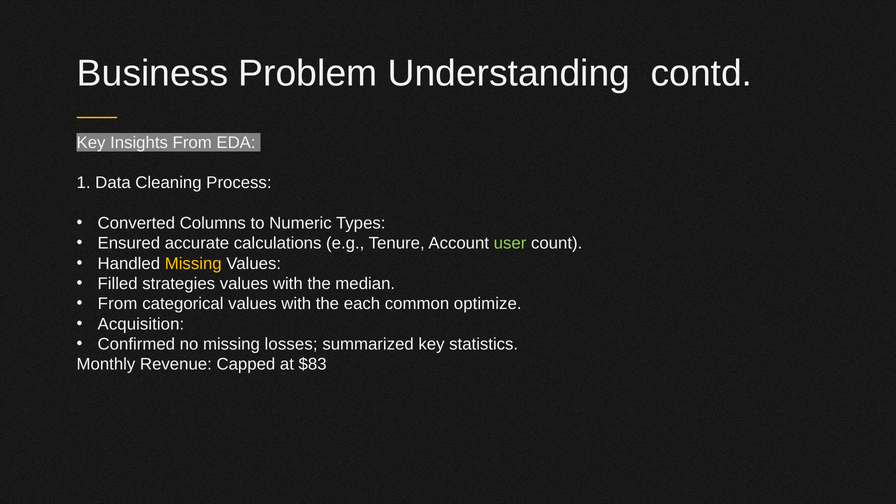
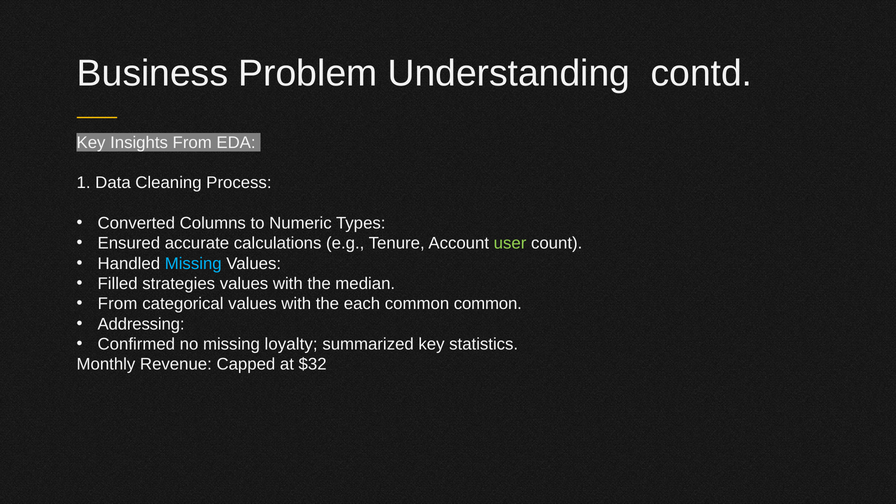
Missing colour: yellow -> light blue (193, 263)
common optimize: optimize -> common (488, 304)
Acquisition: Acquisition -> Addressing (141, 324)
losses: losses -> loyalty (291, 344)
$83: $83 -> $32 (313, 364)
